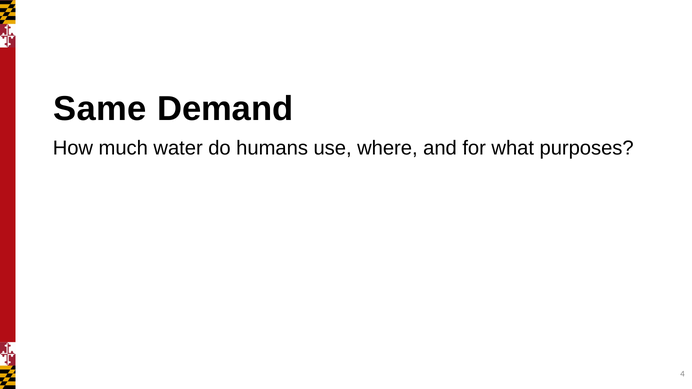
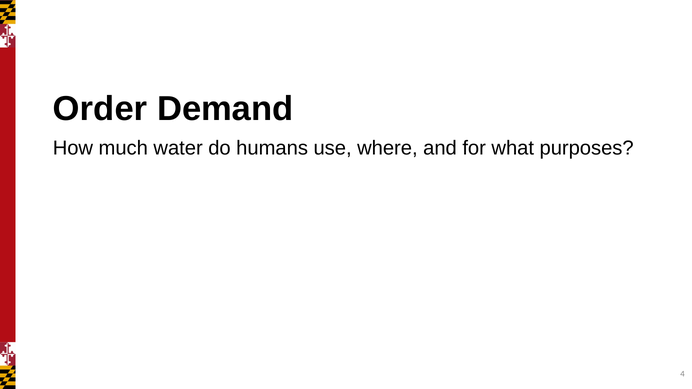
Same: Same -> Order (100, 109)
